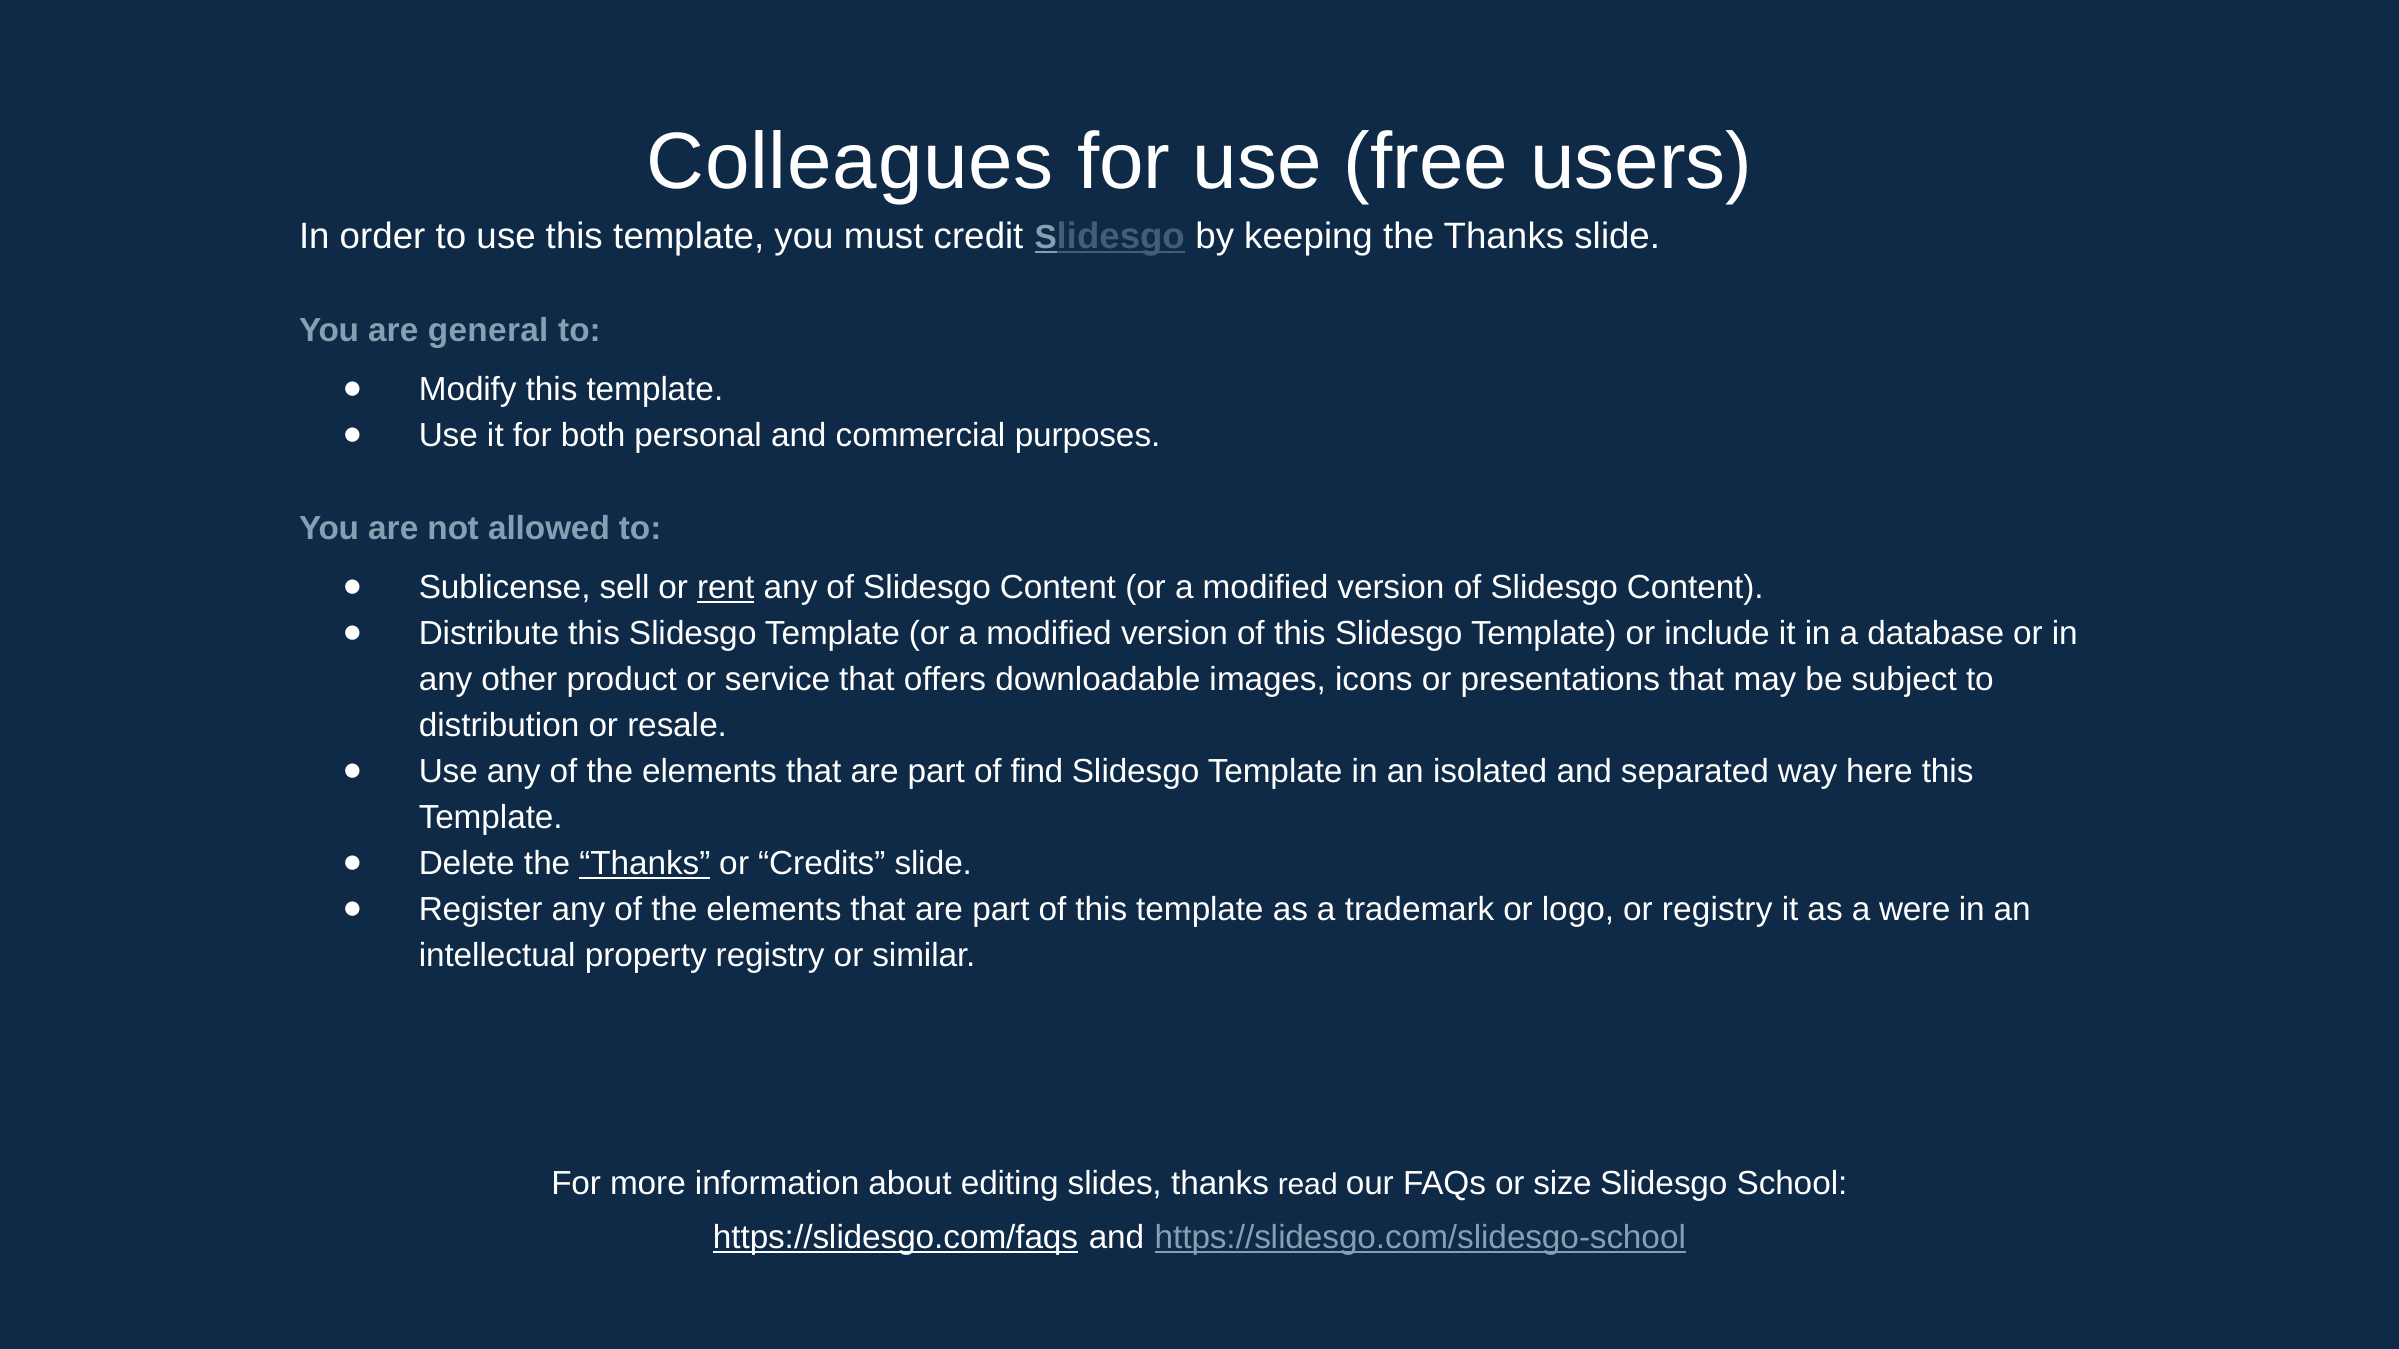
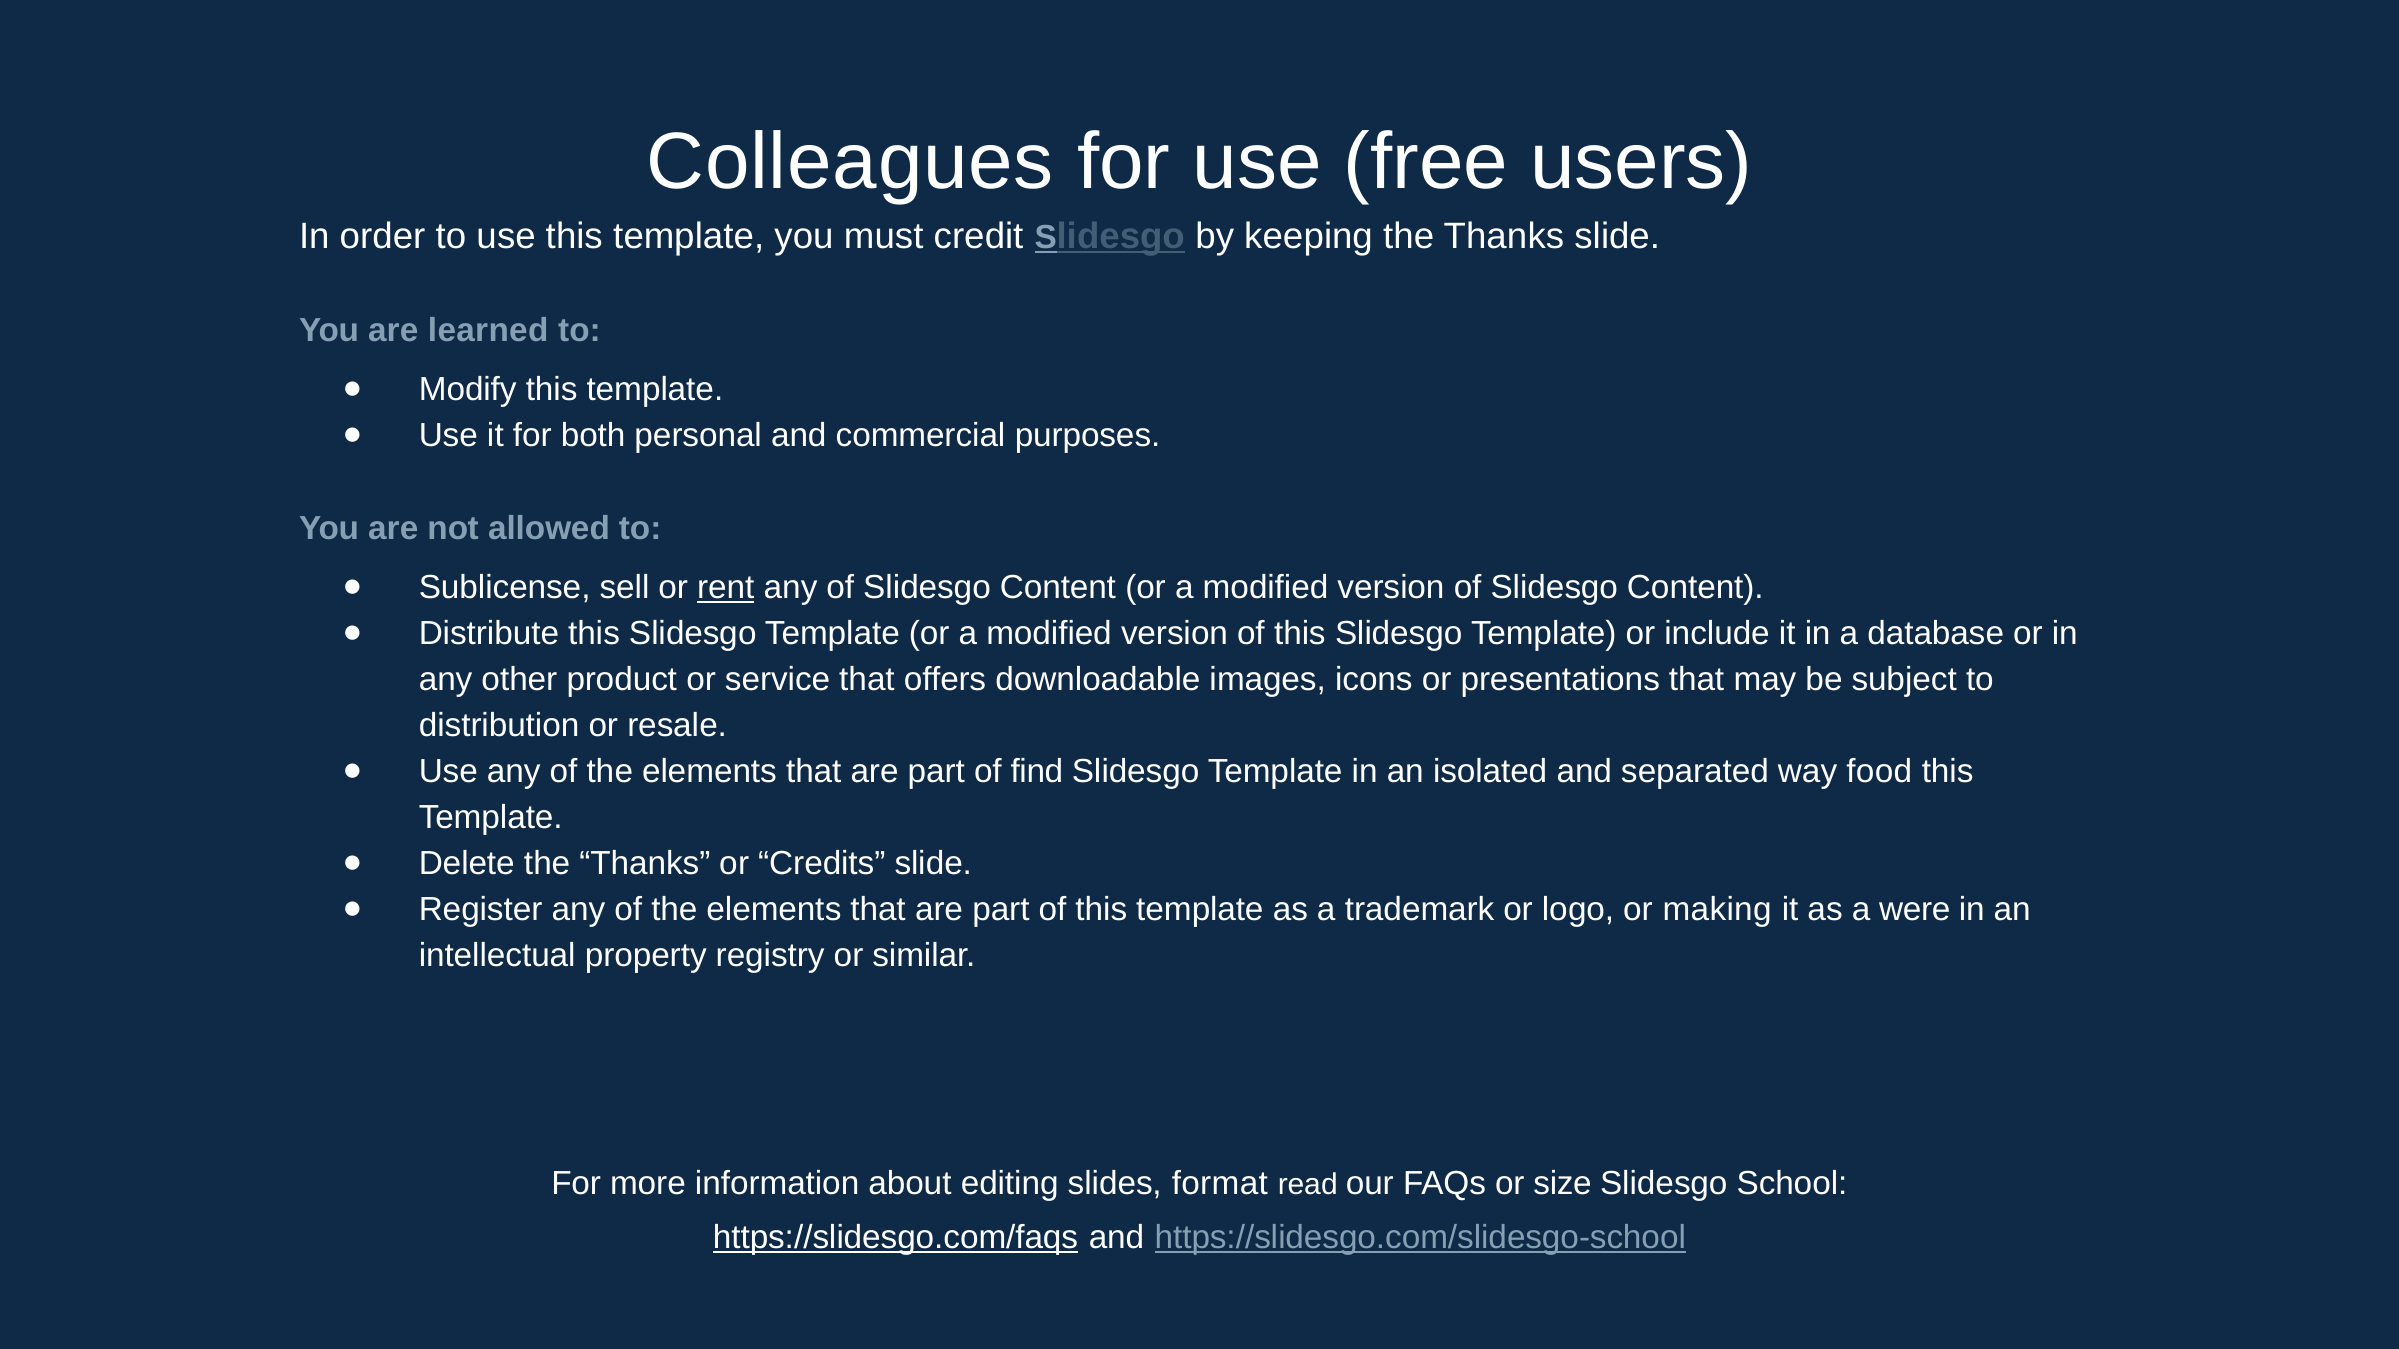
general: general -> learned (488, 331)
here: here -> food (1879, 772)
Thanks underline: present -> none (645, 864)
or registry: registry -> making (1717, 910)
slides thanks: thanks -> format (1220, 1184)
